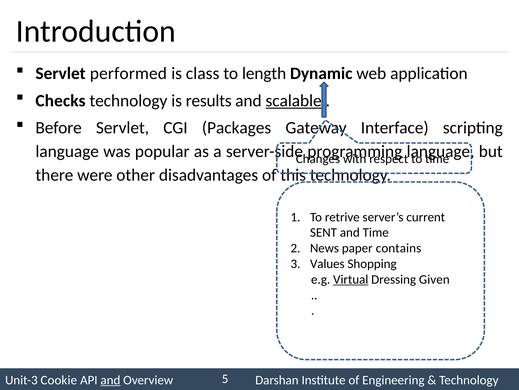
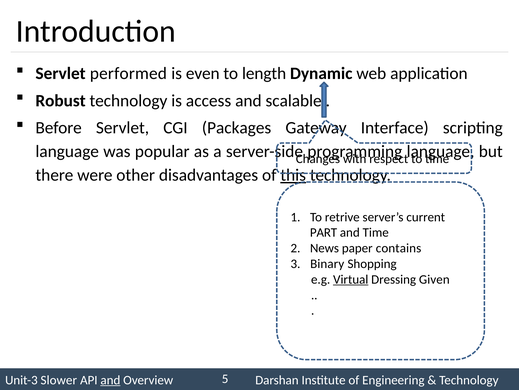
class: class -> even (203, 73)
Checks: Checks -> Robust (61, 100)
results: results -> access (209, 100)
scalable underline: present -> none (294, 100)
this underline: none -> present (293, 175)
SENT: SENT -> PART (324, 232)
Values: Values -> Binary (327, 263)
Cookie: Cookie -> Slower (59, 379)
